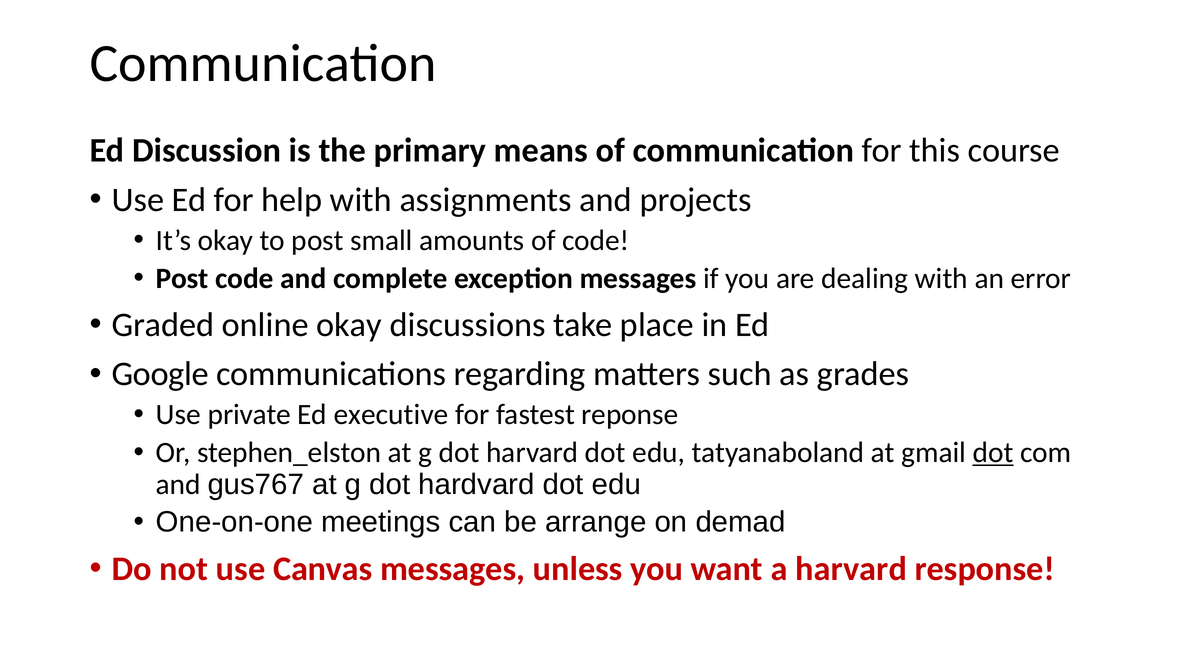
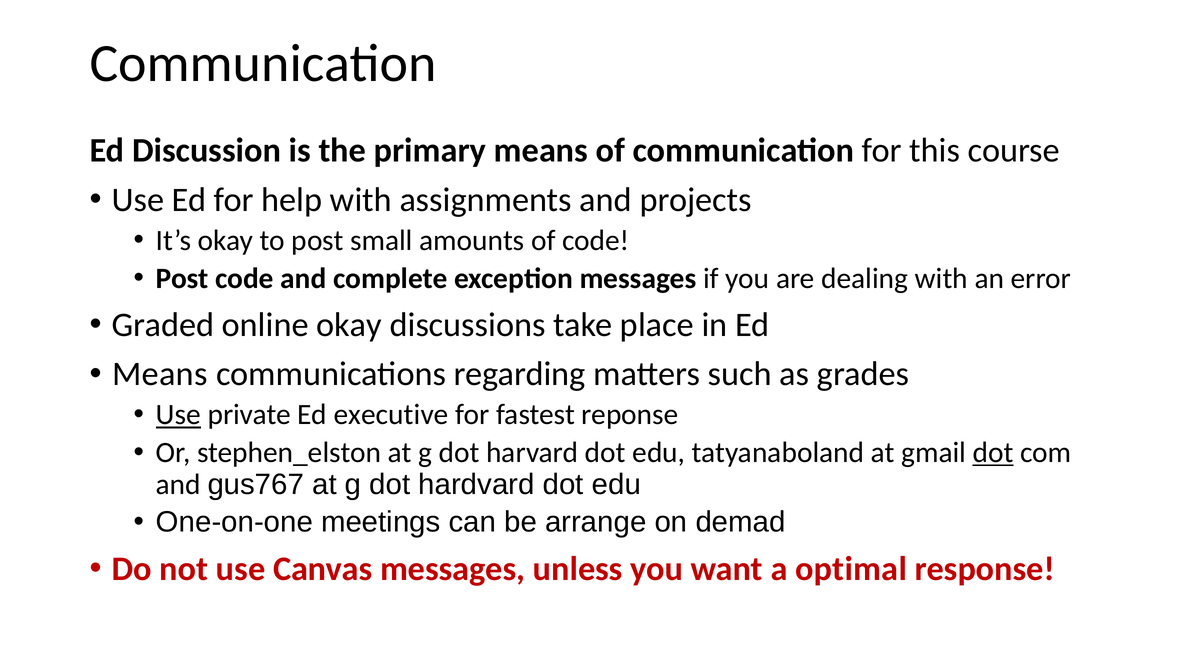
Google: Google -> Means (160, 374)
Use underline: none -> present (178, 415)
a harvard: harvard -> optimal (851, 569)
